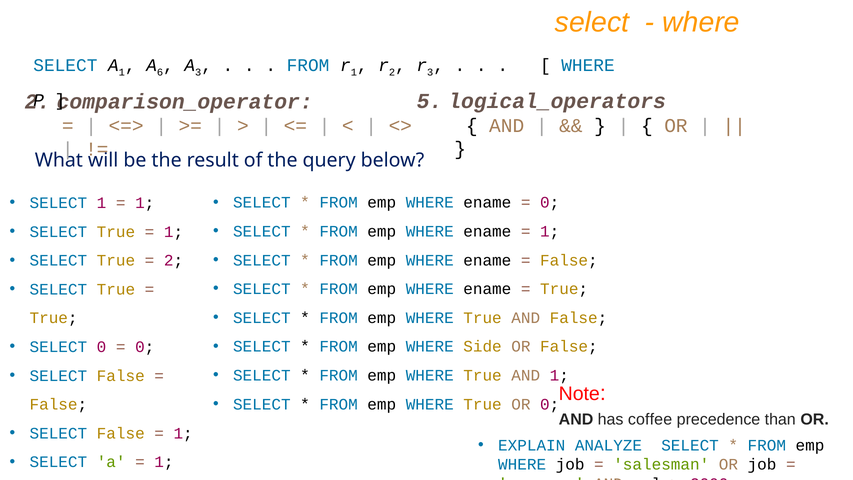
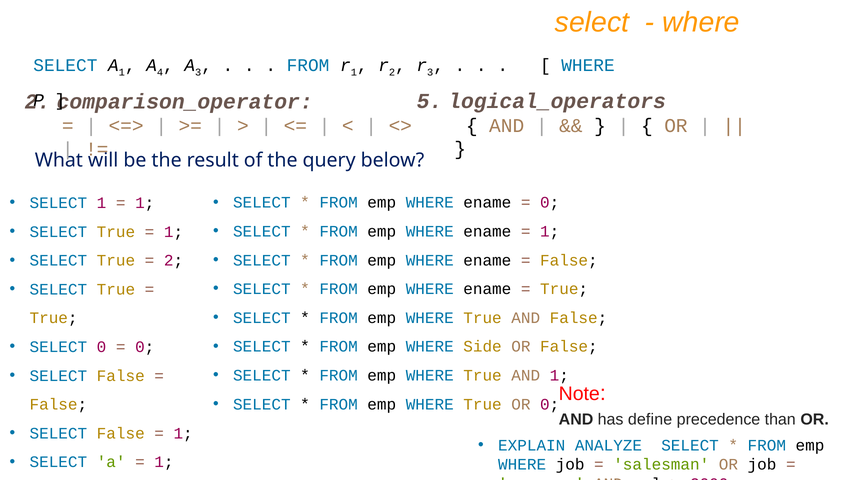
6: 6 -> 4 (160, 72)
coffee: coffee -> define (650, 419)
